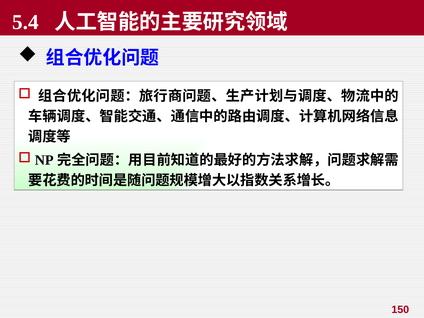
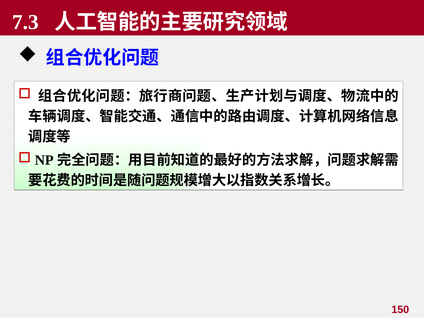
5.4: 5.4 -> 7.3 (26, 22)
